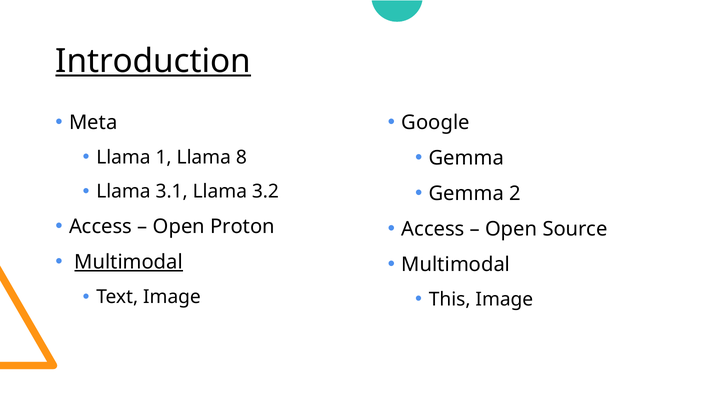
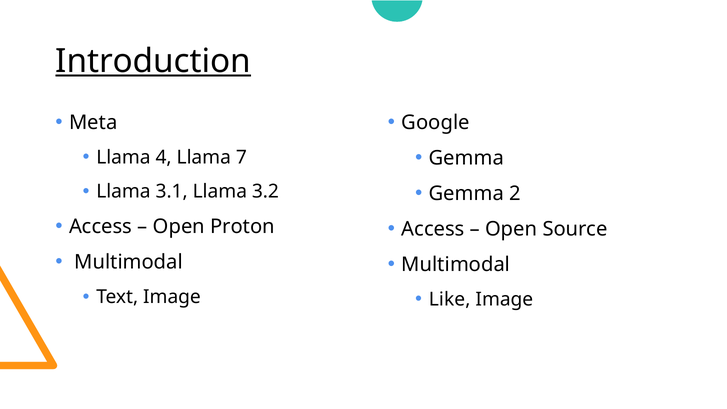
1: 1 -> 4 (164, 157)
8: 8 -> 7 (241, 157)
Multimodal underline: present -> none (129, 262)
This: This -> Like (450, 299)
